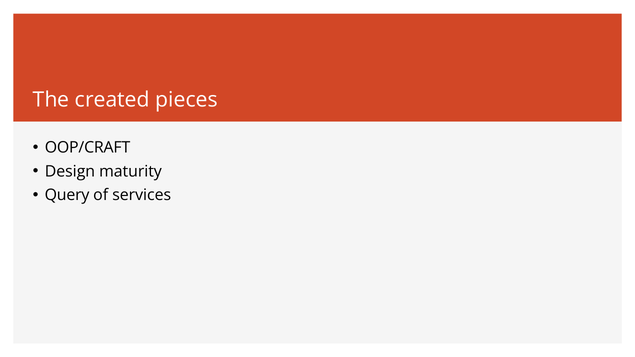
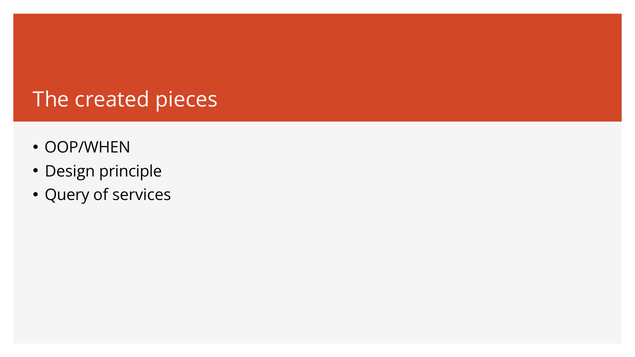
OOP/CRAFT: OOP/CRAFT -> OOP/WHEN (88, 148)
maturity: maturity -> principle (131, 171)
